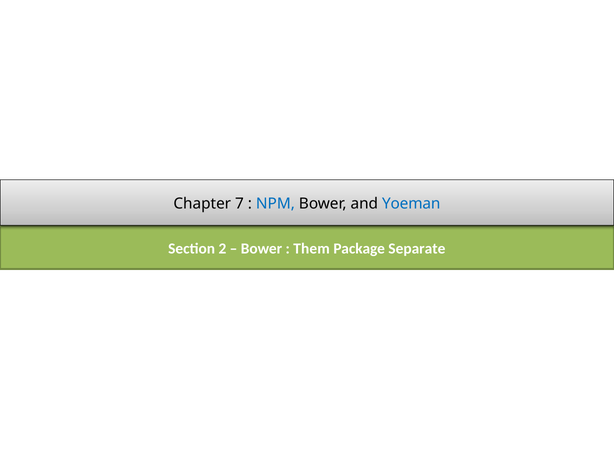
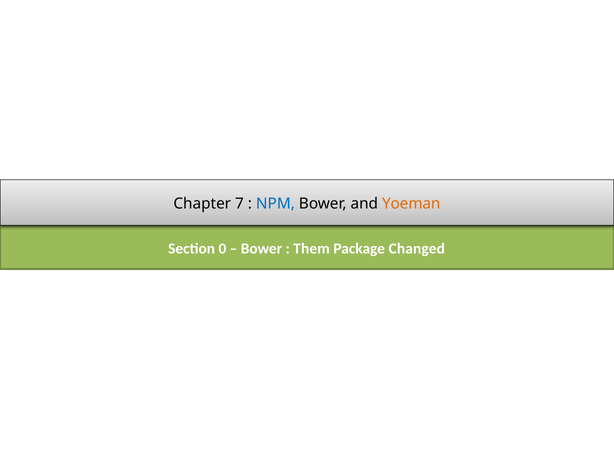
Yoeman colour: blue -> orange (411, 204)
2: 2 -> 0 (222, 249)
Separate: Separate -> Changed (417, 249)
